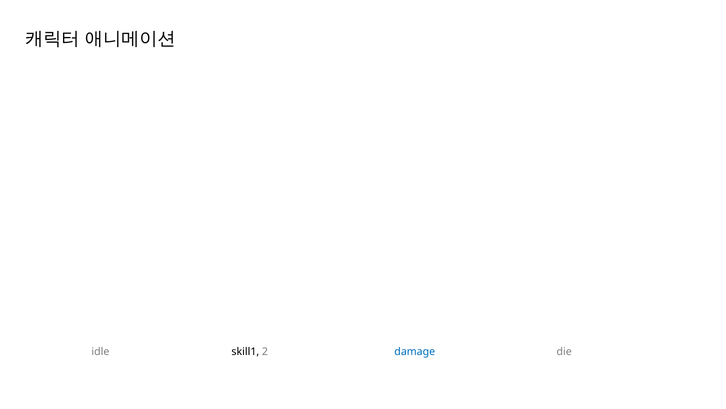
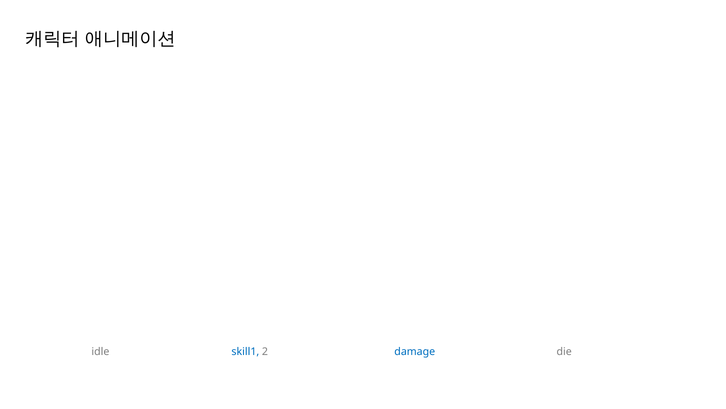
skill1 colour: black -> blue (245, 351)
